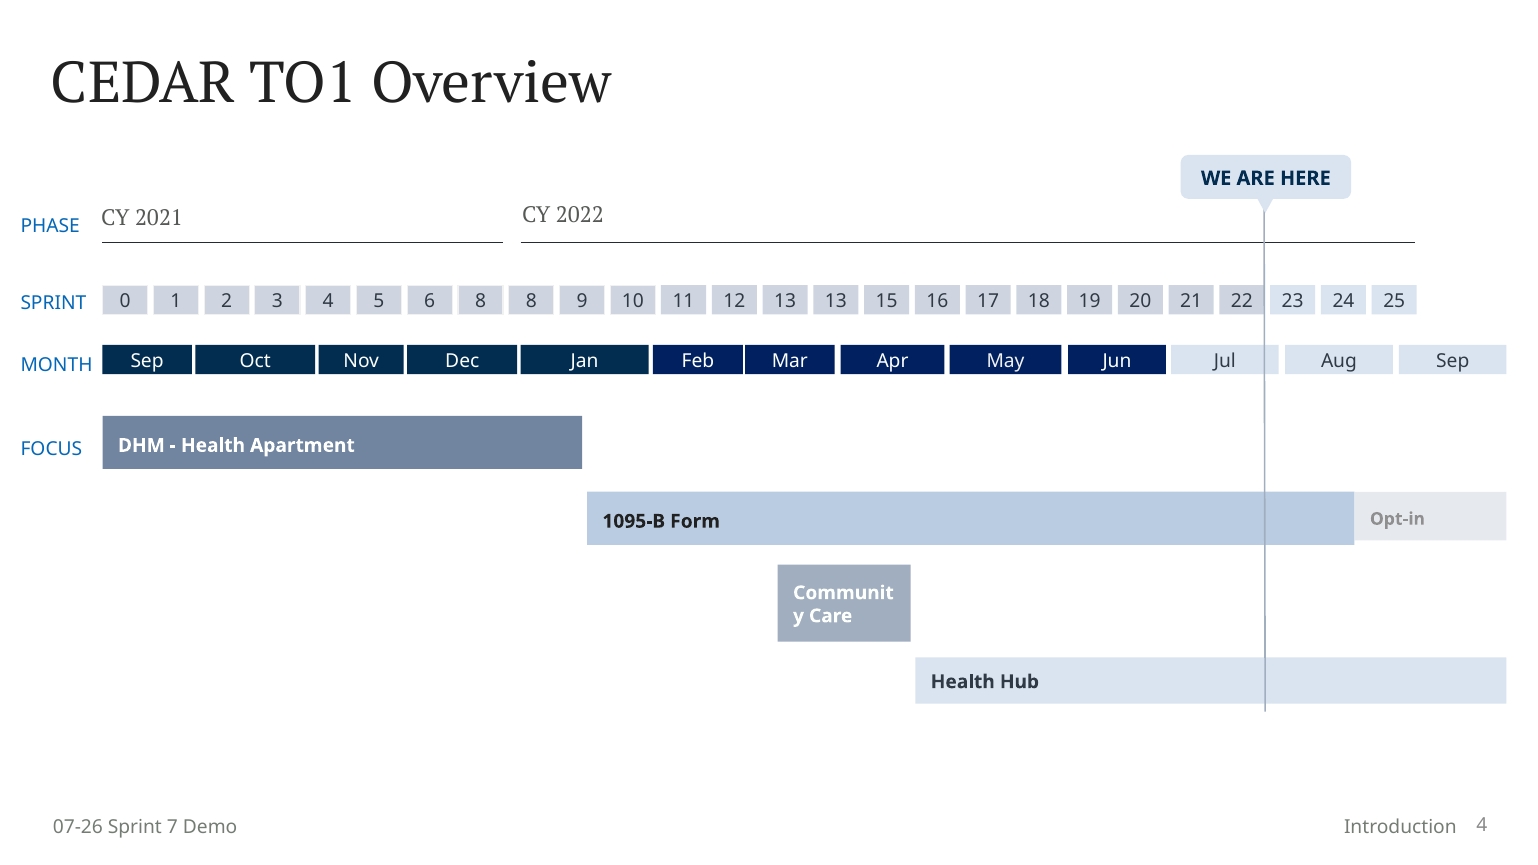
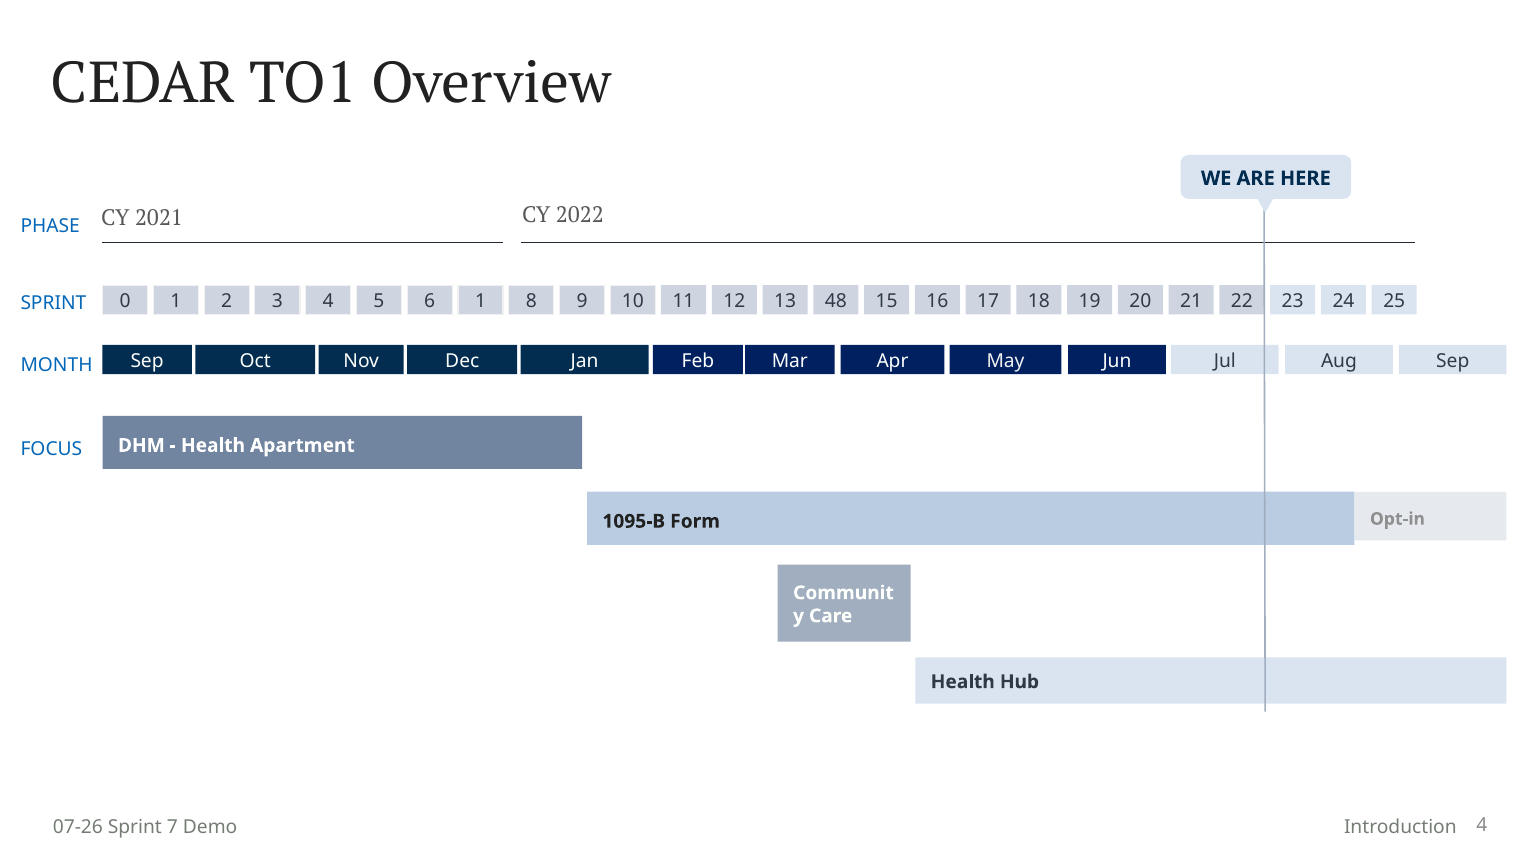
6 8: 8 -> 1 (481, 301)
13 13: 13 -> 48 (836, 301)
